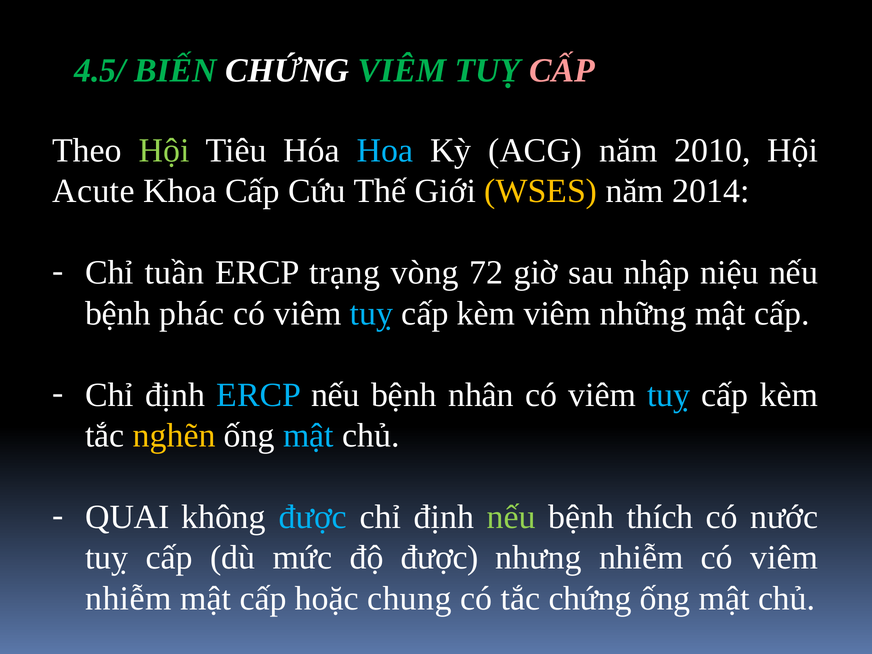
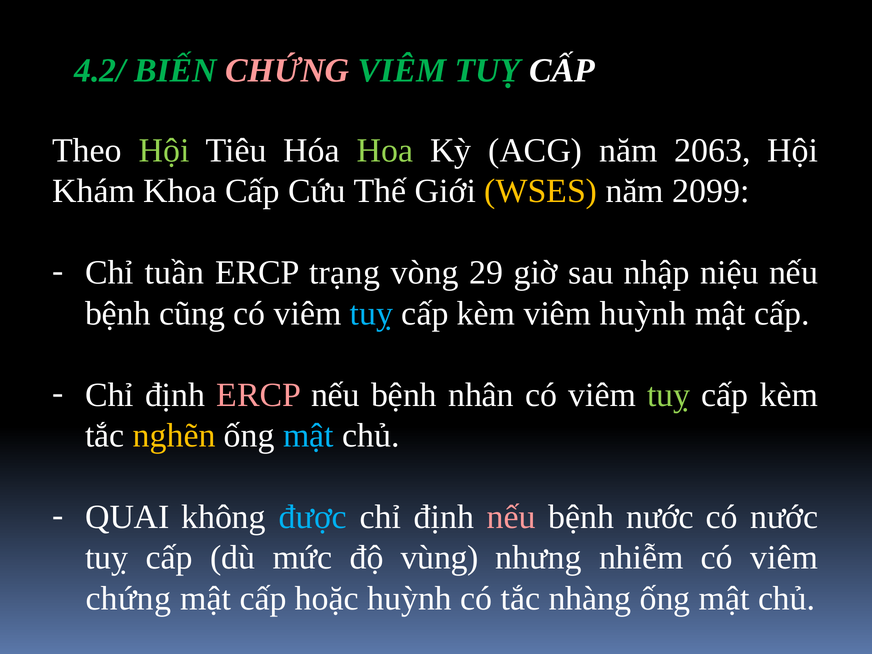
4.5/: 4.5/ -> 4.2/ (100, 71)
CHỨNG colour: white -> pink (287, 71)
CẤP colour: pink -> white (562, 71)
Hoa colour: light blue -> light green (385, 151)
2010: 2010 -> 2063 (712, 151)
Acute: Acute -> Khám (94, 191)
2014: 2014 -> 2099 (711, 191)
72: 72 -> 29 (486, 273)
phác: phác -> cũng (192, 313)
viêm những: những -> huỳnh (643, 313)
ERCP colour: light blue -> pink (259, 395)
tuỵ colour: light blue -> light green (669, 395)
nếu colour: light green -> pink (511, 517)
bệnh thích: thích -> nước (660, 517)
độ được: được -> vùng (440, 558)
nhiễm: nhiễm -> chứng (128, 598)
hoặc chung: chung -> huỳnh (410, 598)
tắc chứng: chứng -> nhàng (590, 598)
